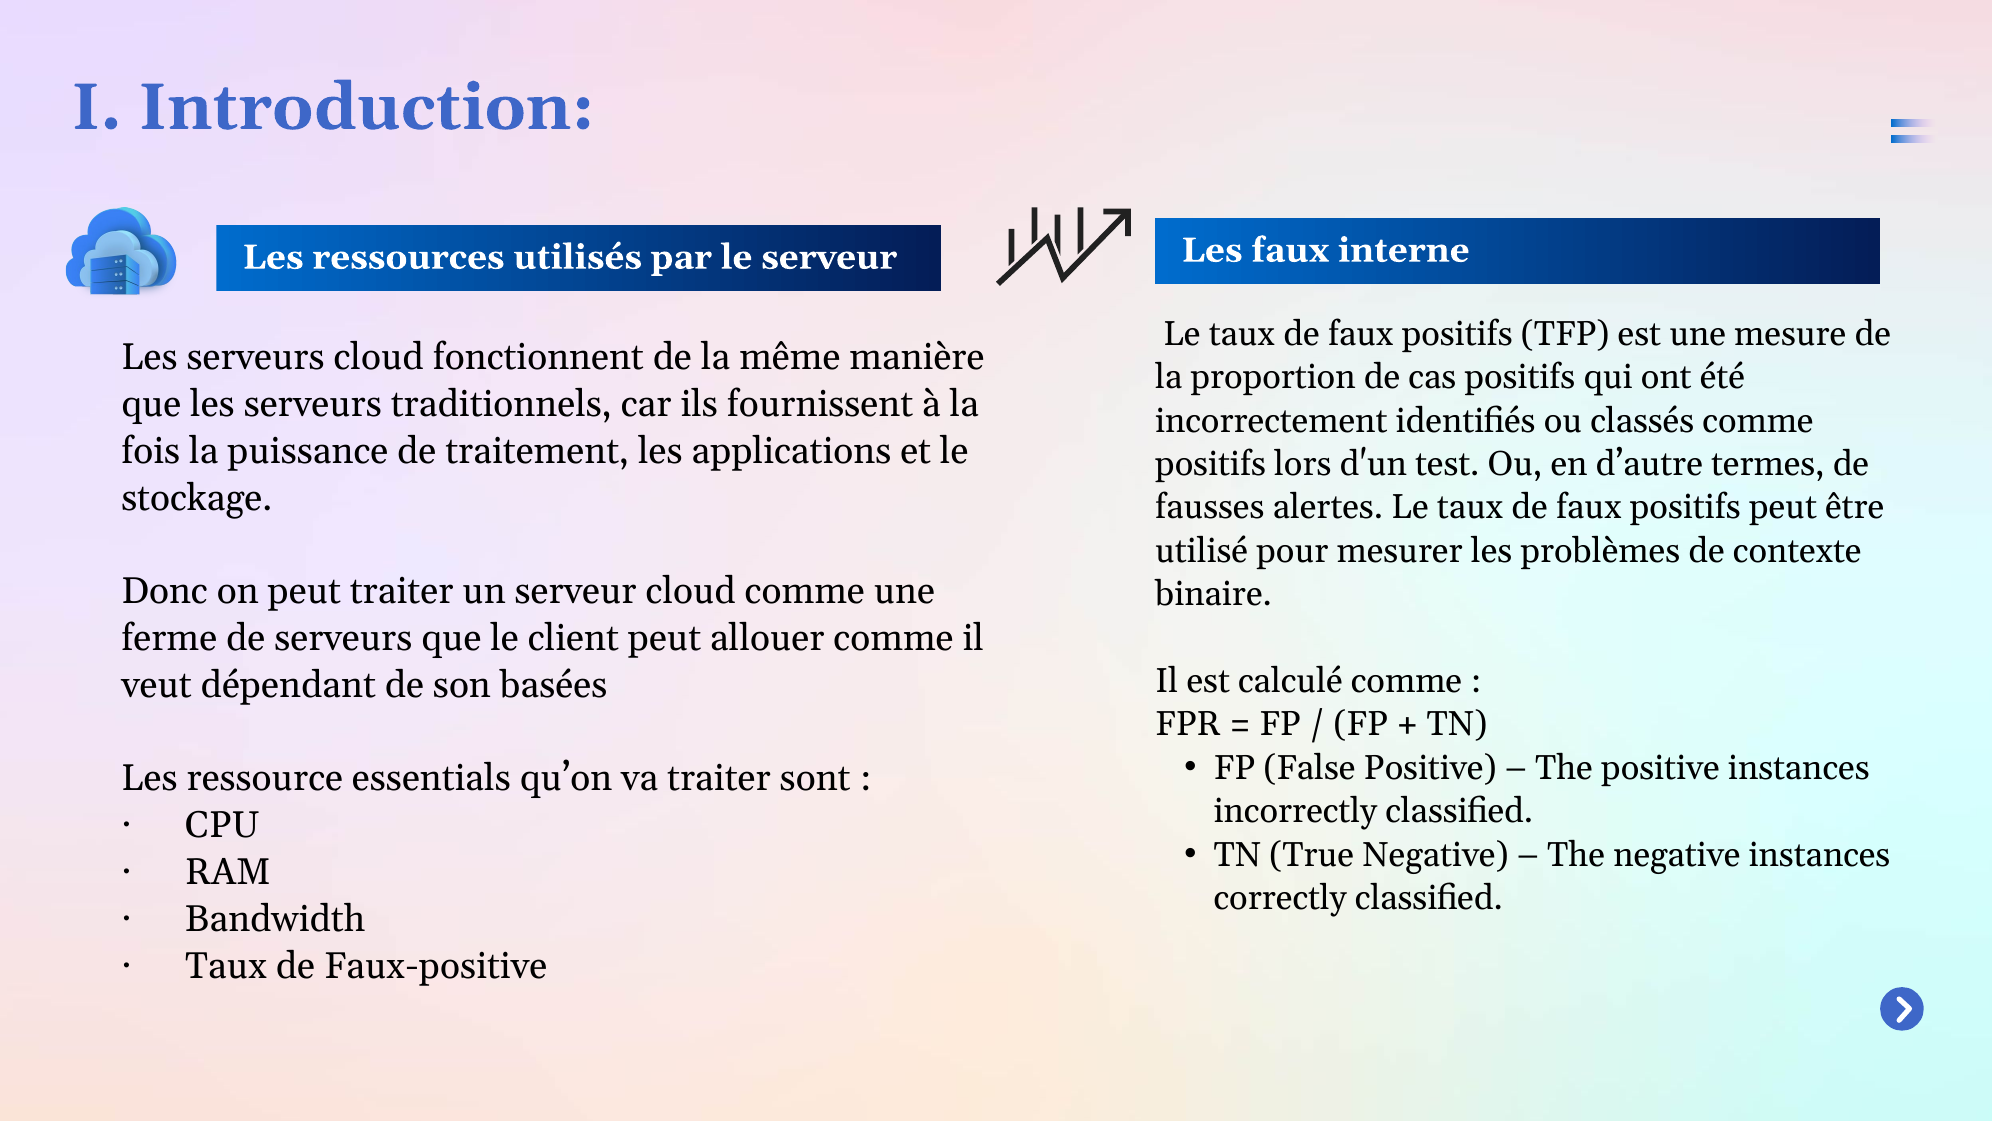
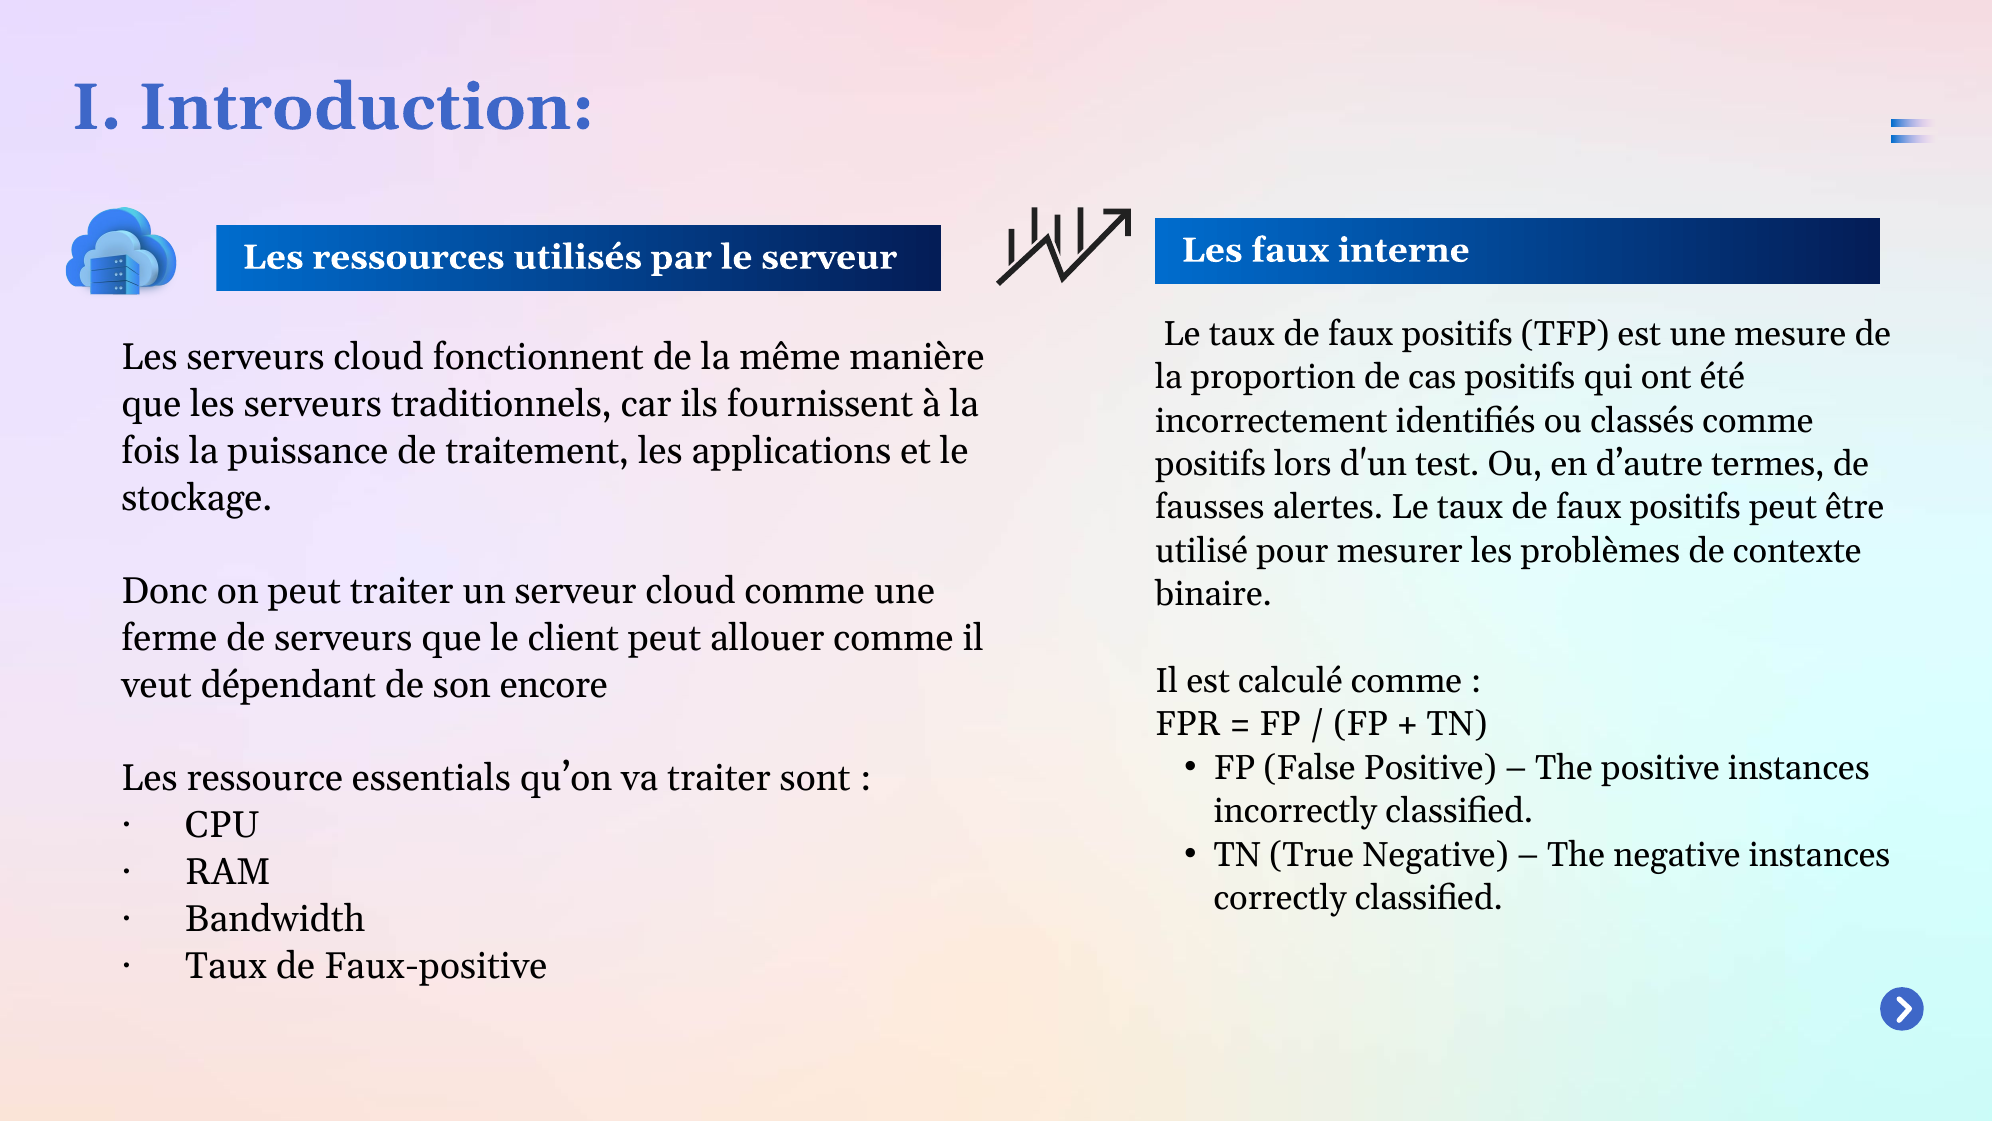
basées: basées -> encore (554, 685)
